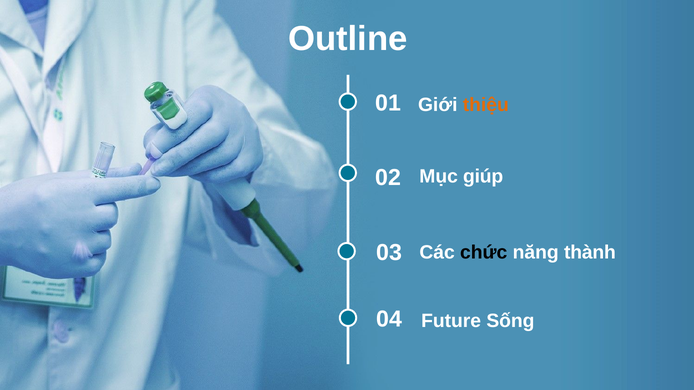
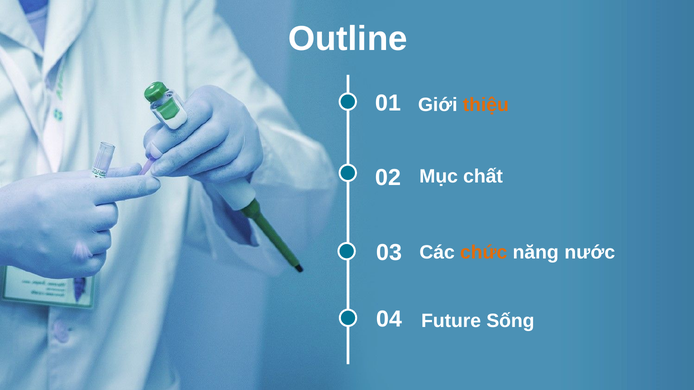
giúp: giúp -> chất (483, 177)
chức colour: black -> orange (484, 252)
thành: thành -> nước (590, 252)
